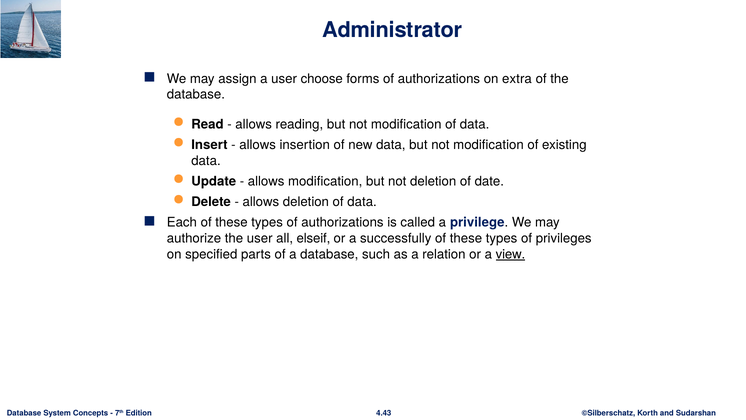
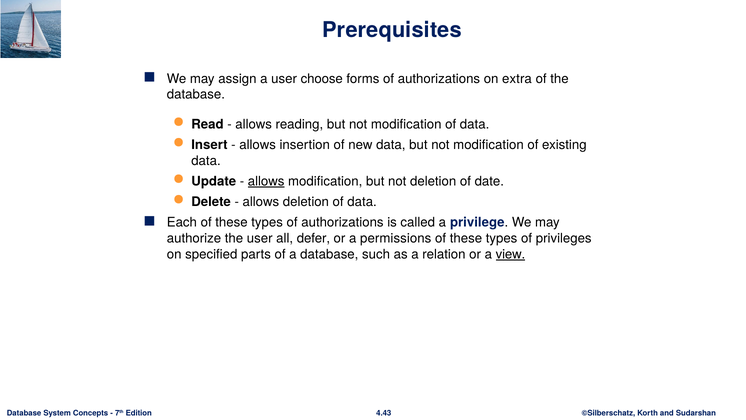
Administrator: Administrator -> Prerequisites (392, 30)
allows underline: none -> present (266, 181)
elseif: elseif -> defer (313, 238)
successfully: successfully -> permissions (396, 238)
